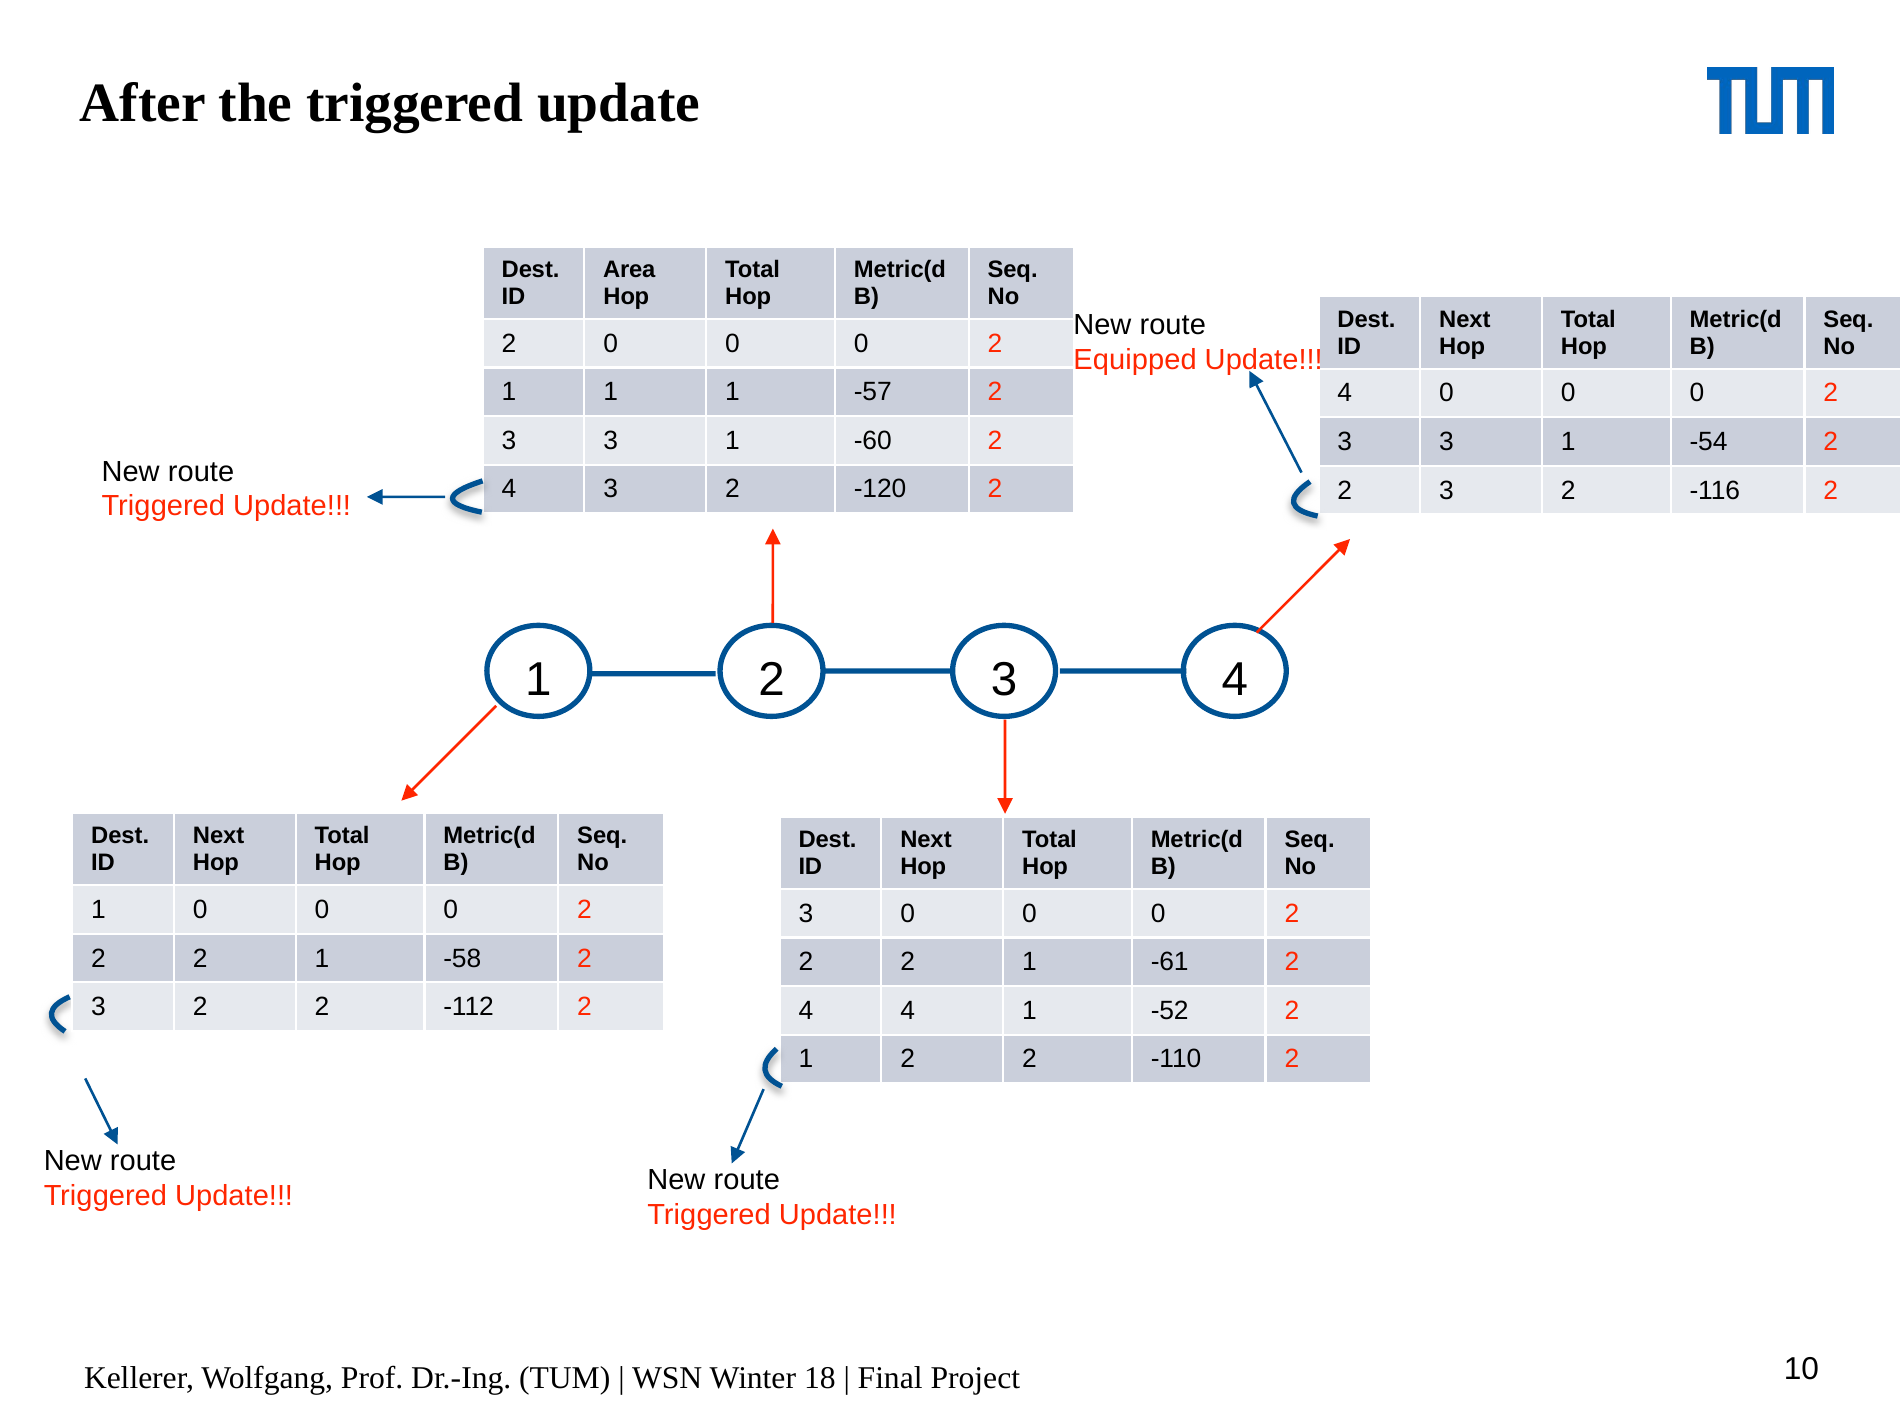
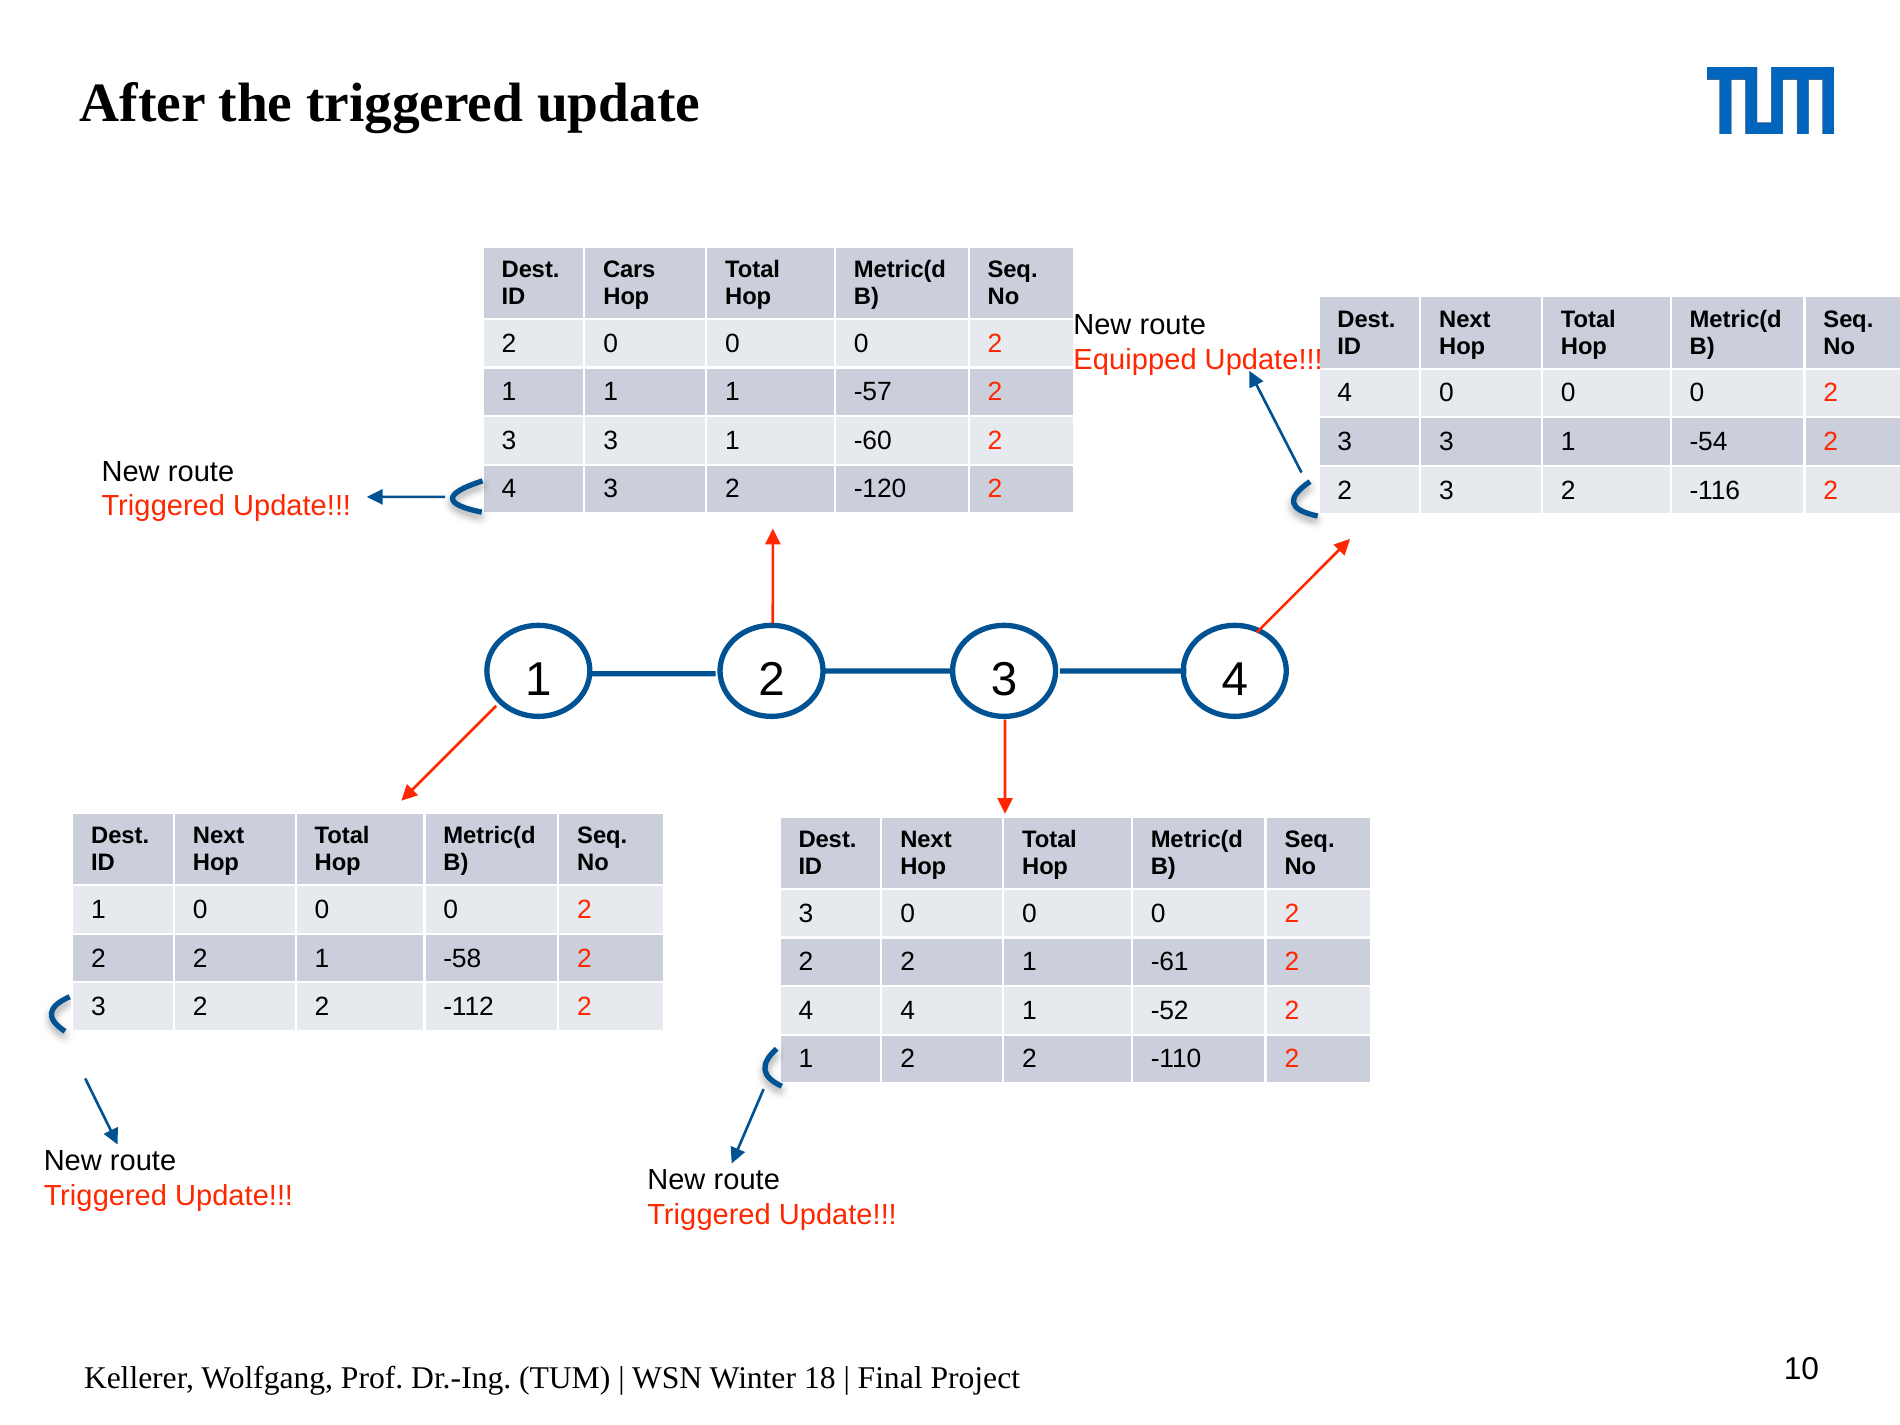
Area: Area -> Cars (629, 270)
